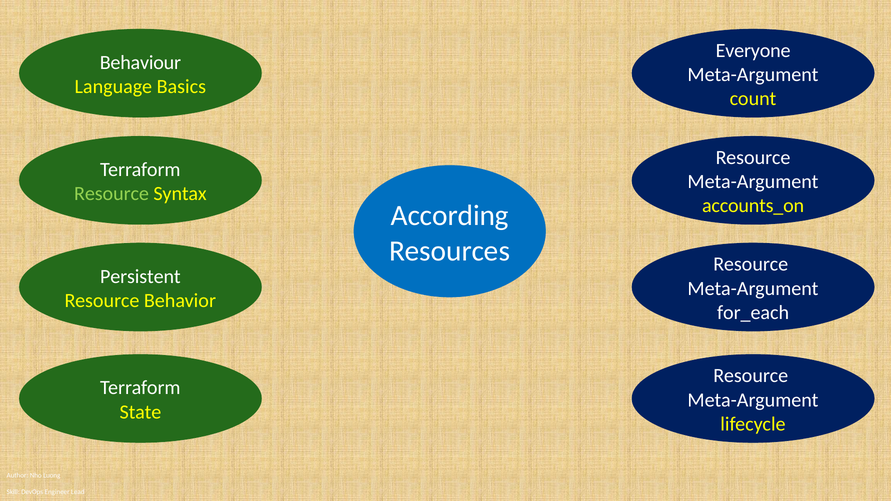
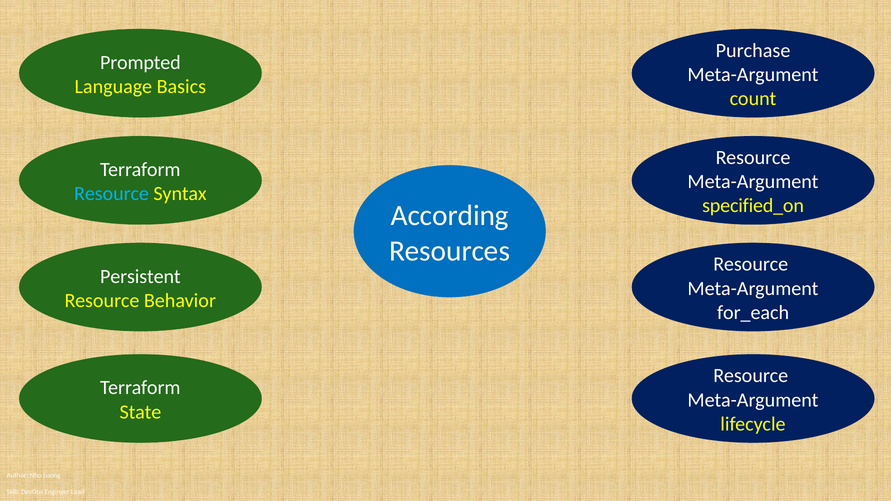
Everyone: Everyone -> Purchase (753, 50)
Behaviour: Behaviour -> Prompted (140, 63)
Resource colour: light green -> light blue (112, 194)
accounts_on: accounts_on -> specified_on (753, 206)
